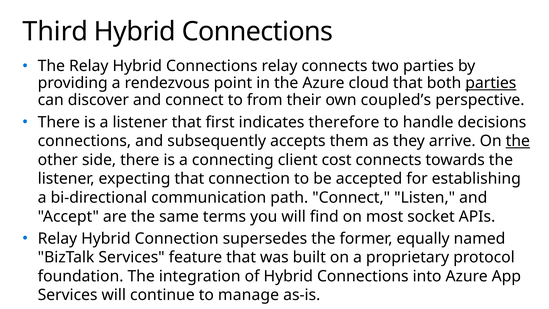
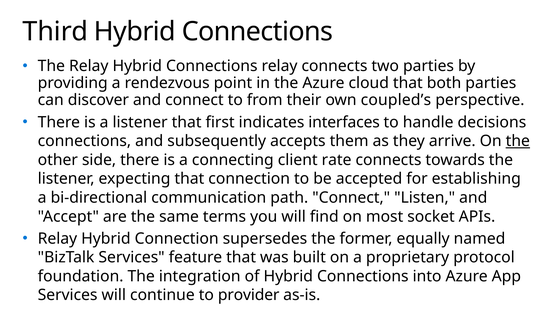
parties underline: present -> none (491, 83)
therefore: therefore -> interfaces (344, 122)
cost: cost -> rate (337, 160)
manage: manage -> provider (249, 295)
